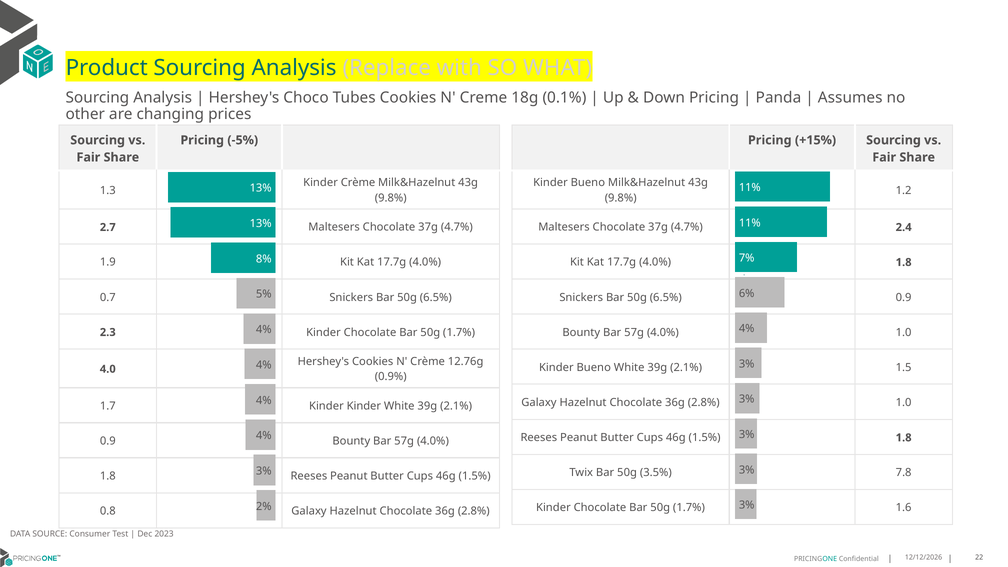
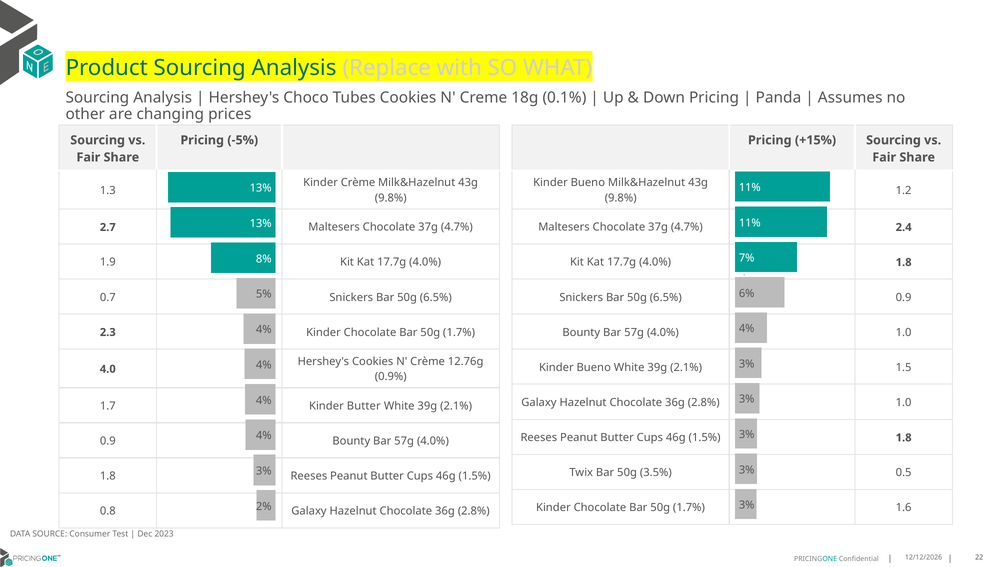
Kinder Kinder: Kinder -> Butter (364, 406)
7.8: 7.8 -> 0.5 (904, 473)
